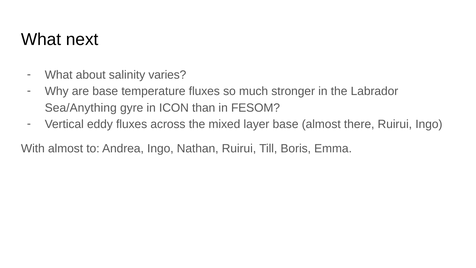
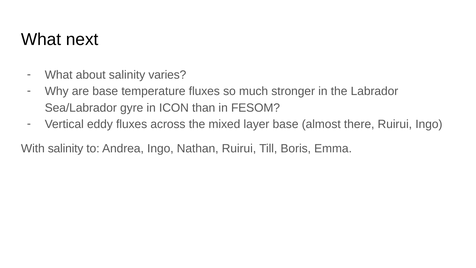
Sea/Anything: Sea/Anything -> Sea/Labrador (81, 108)
With almost: almost -> salinity (66, 148)
